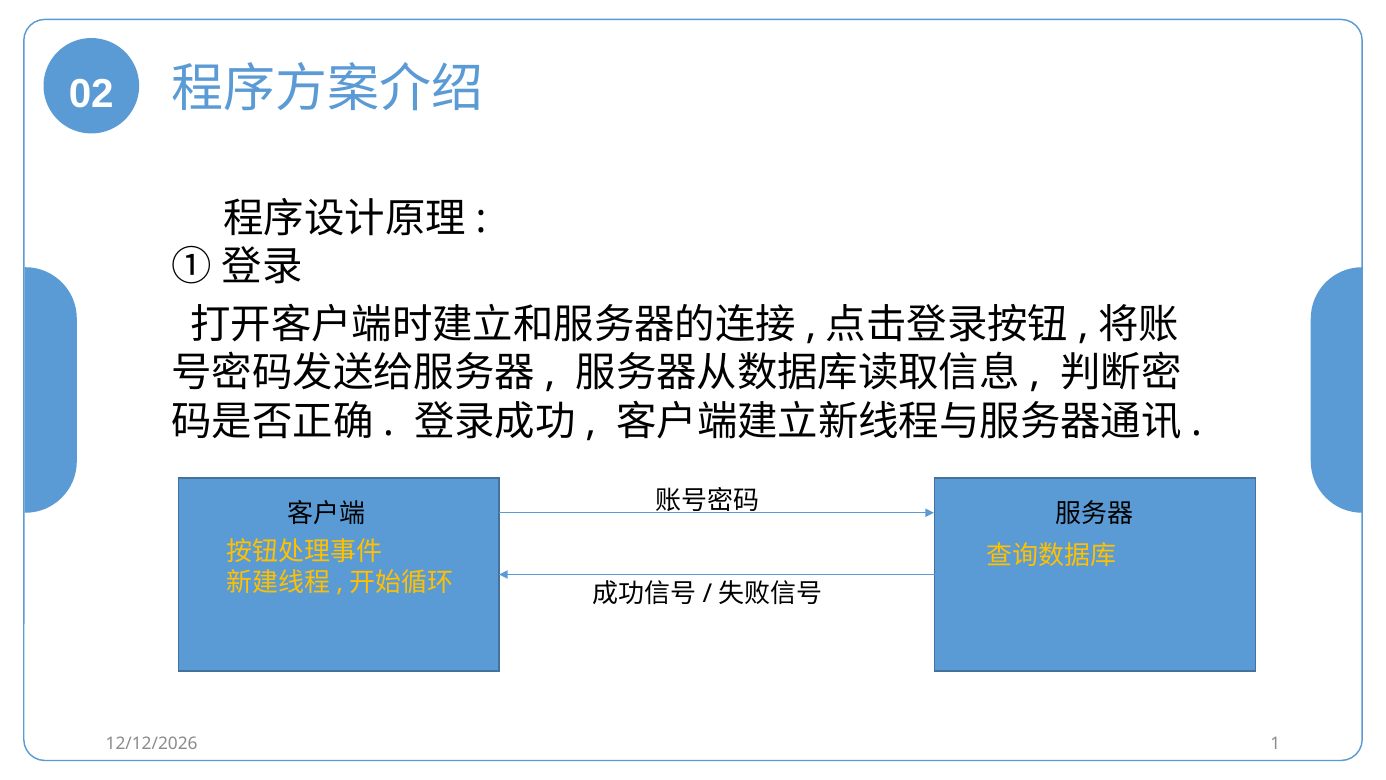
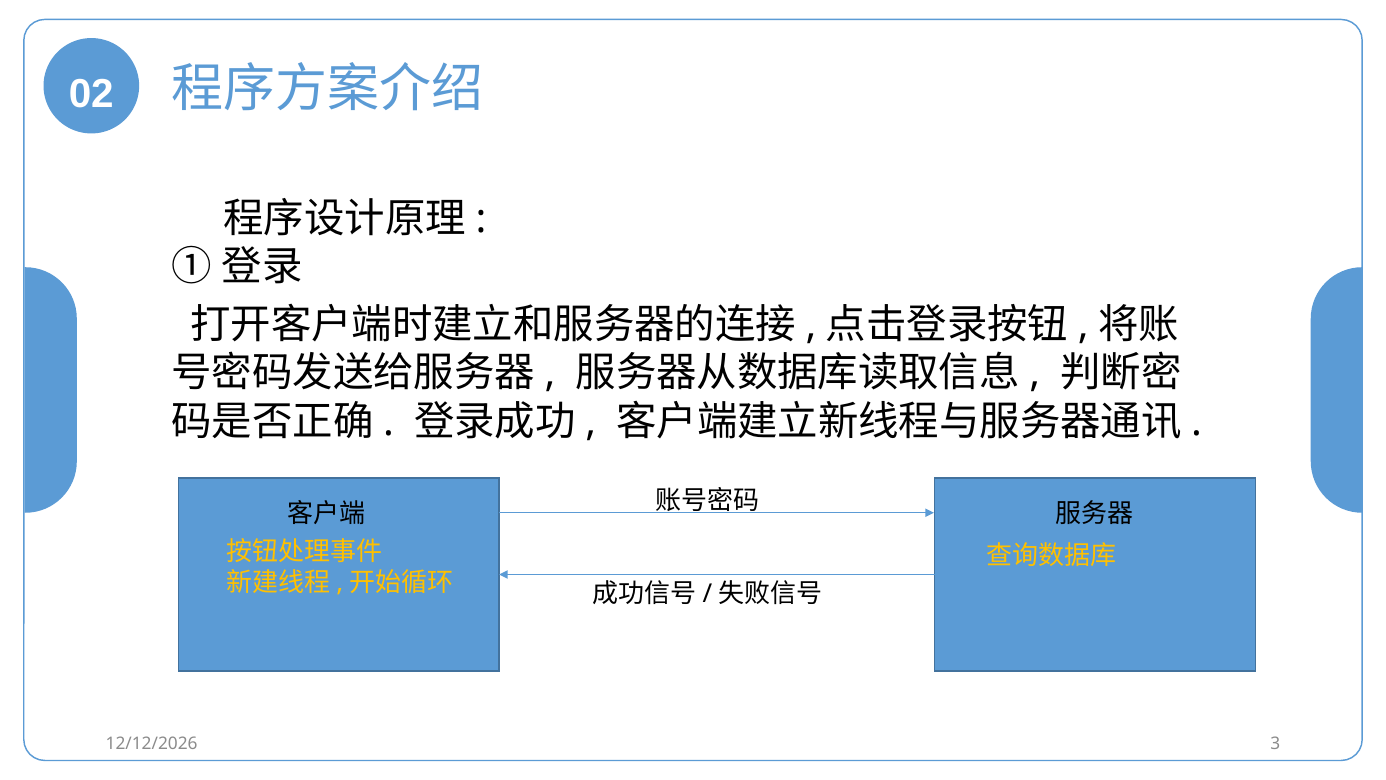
1: 1 -> 3 (1275, 743)
